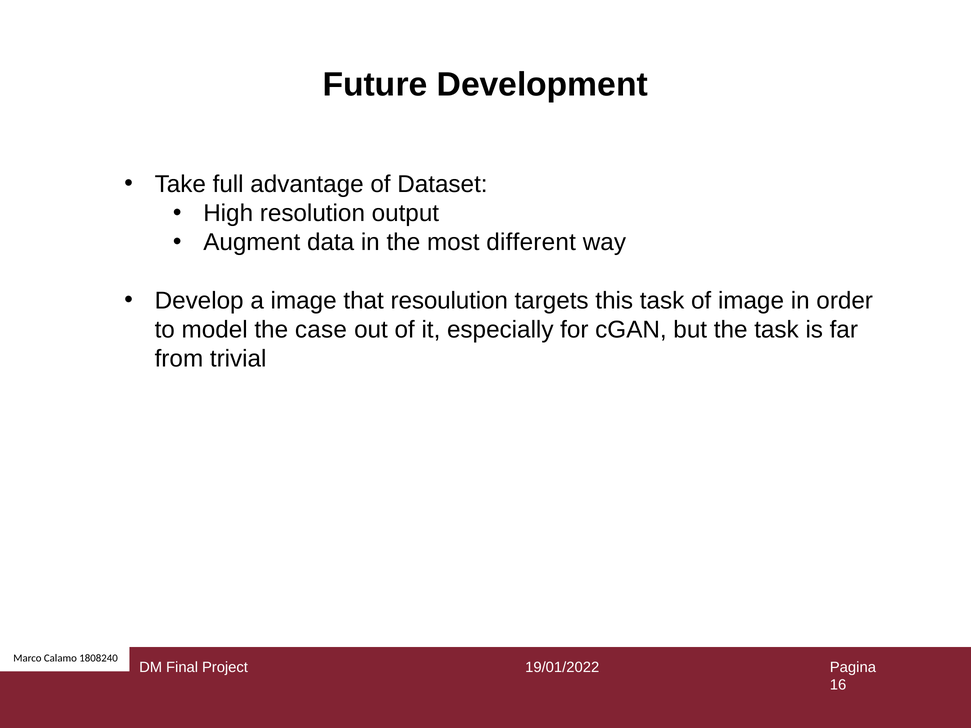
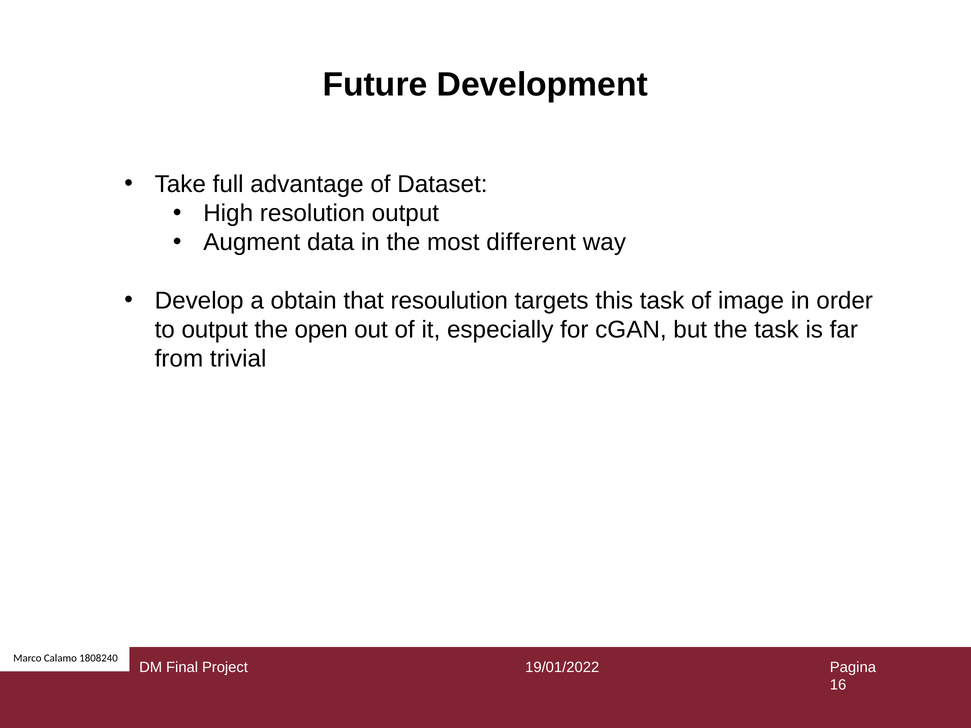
a image: image -> obtain (304, 301)
to model: model -> output (215, 330)
case: case -> open (321, 330)
